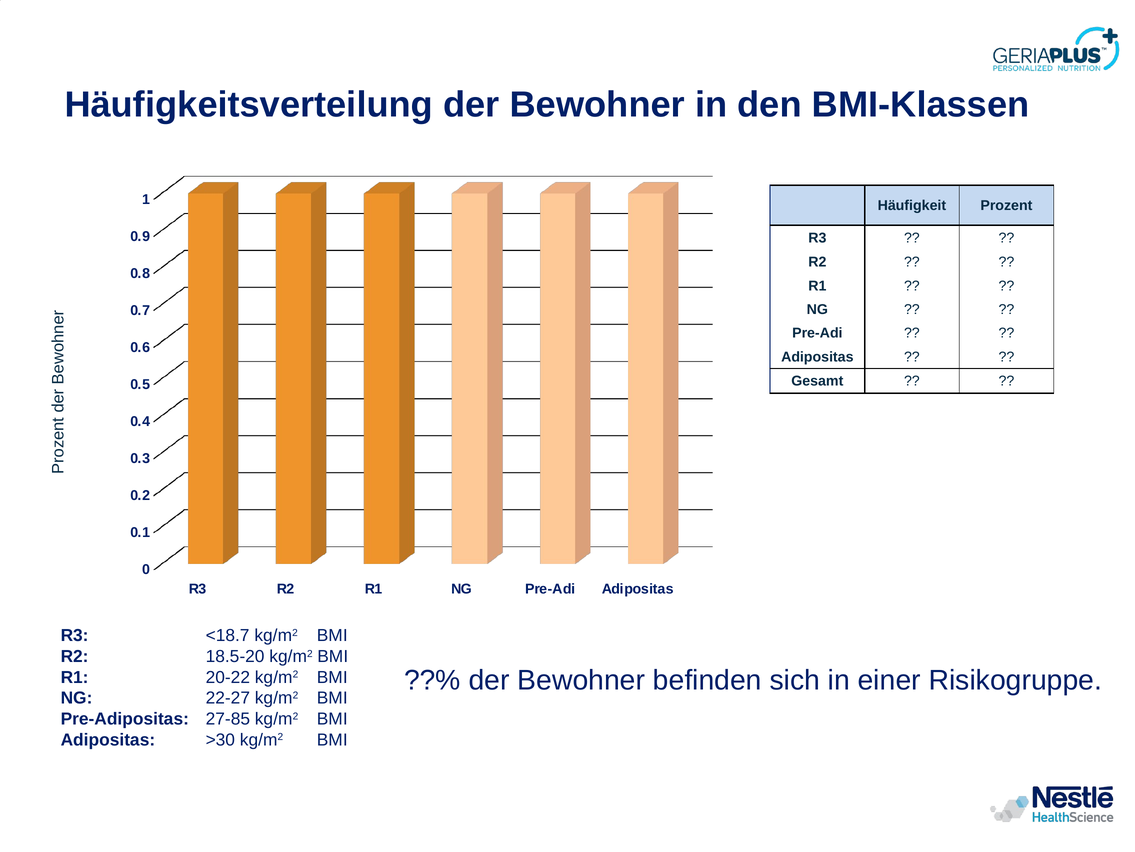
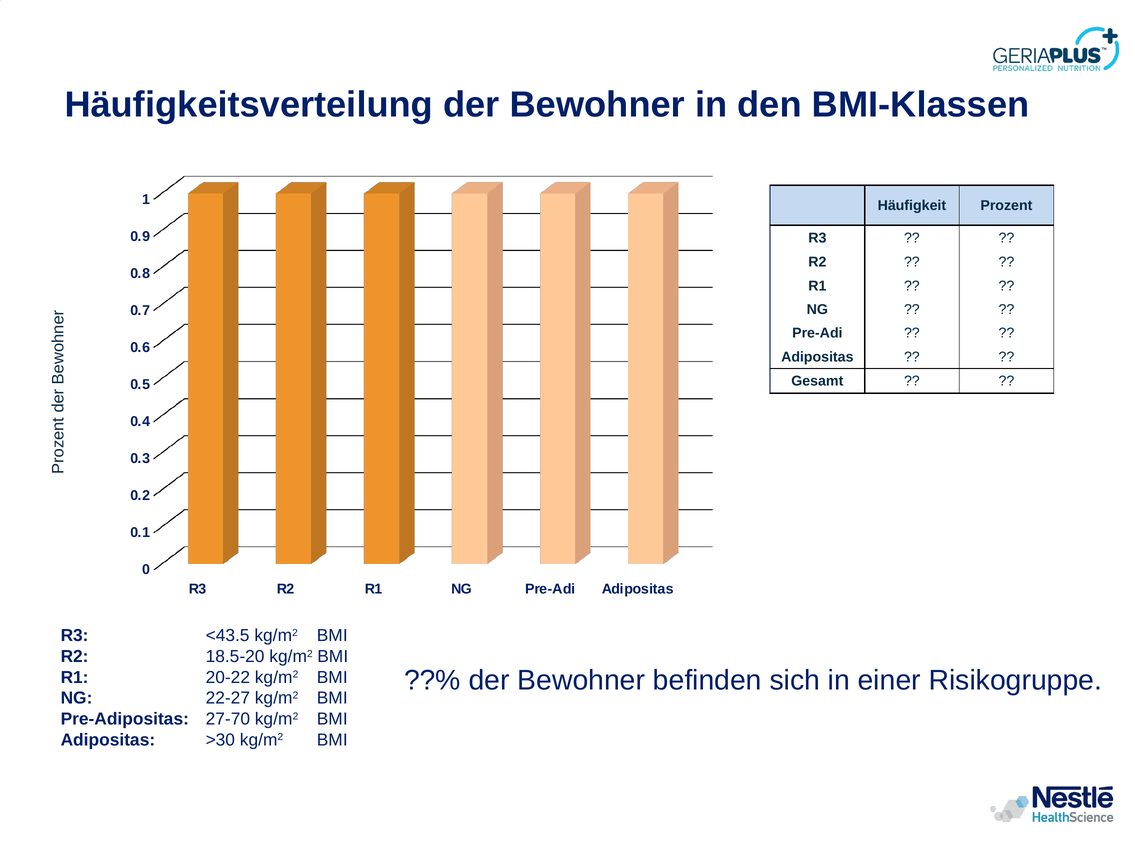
<18.7: <18.7 -> <43.5 (228, 635)
27-85: 27-85 -> 27-70 (228, 718)
